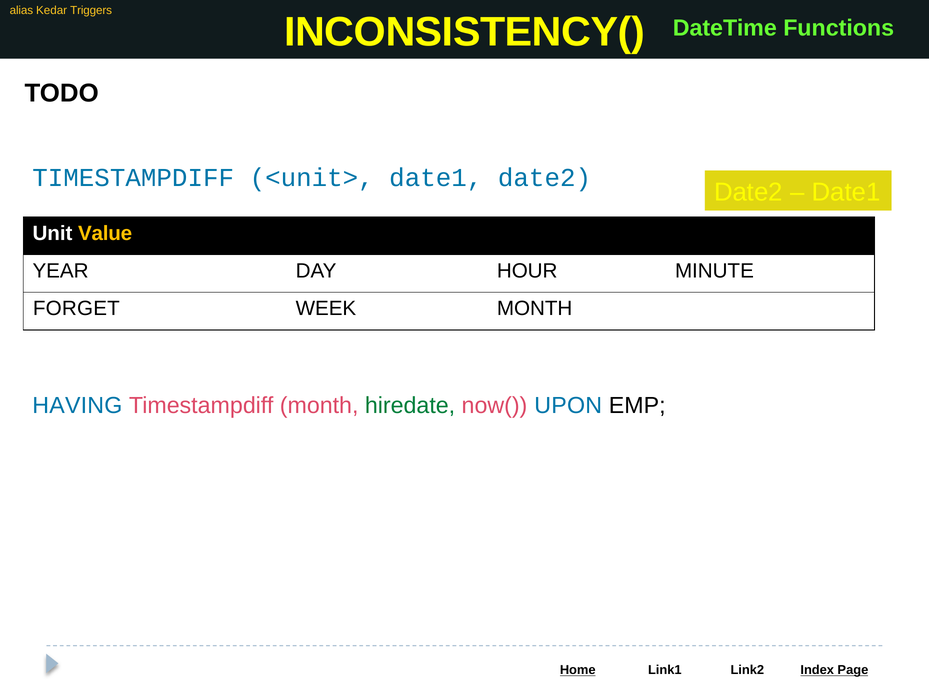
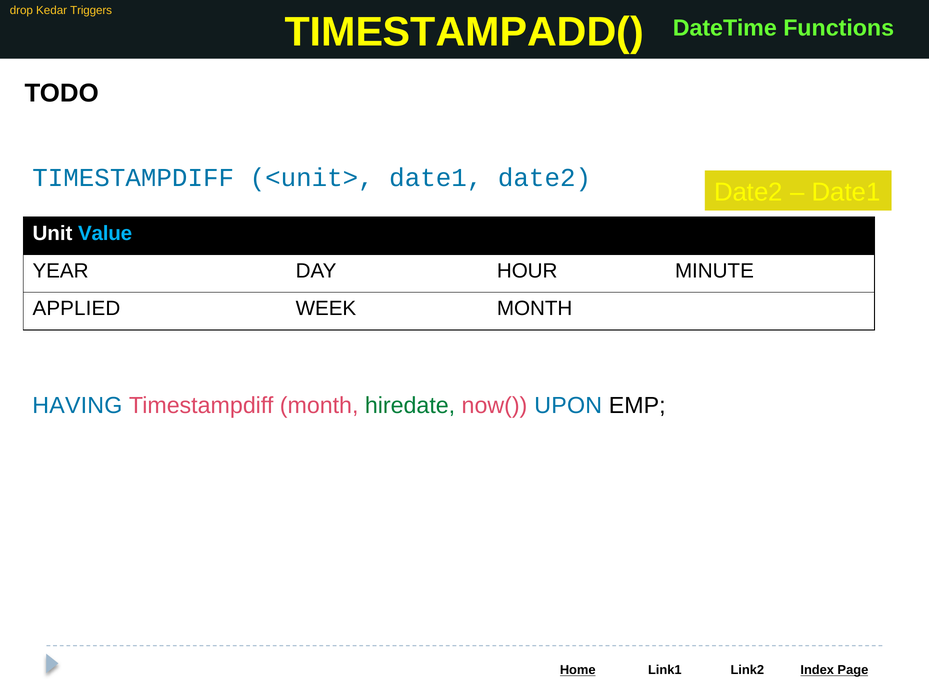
alias: alias -> drop (21, 11)
INCONSISTENCY(: INCONSISTENCY( -> TIMESTAMPADD( (464, 32)
Value colour: yellow -> light blue (105, 233)
FORGET: FORGET -> APPLIED (76, 309)
